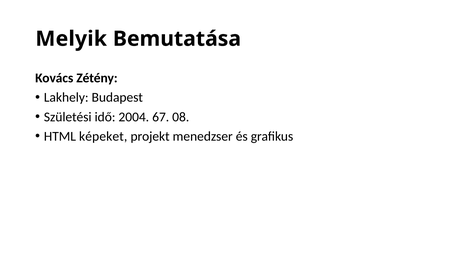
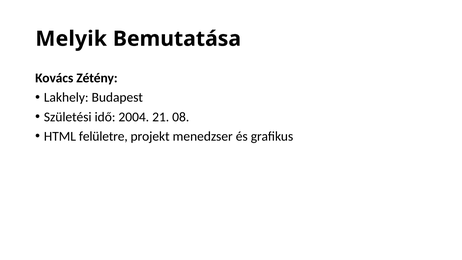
67: 67 -> 21 (161, 117)
képeket: képeket -> felületre (103, 136)
